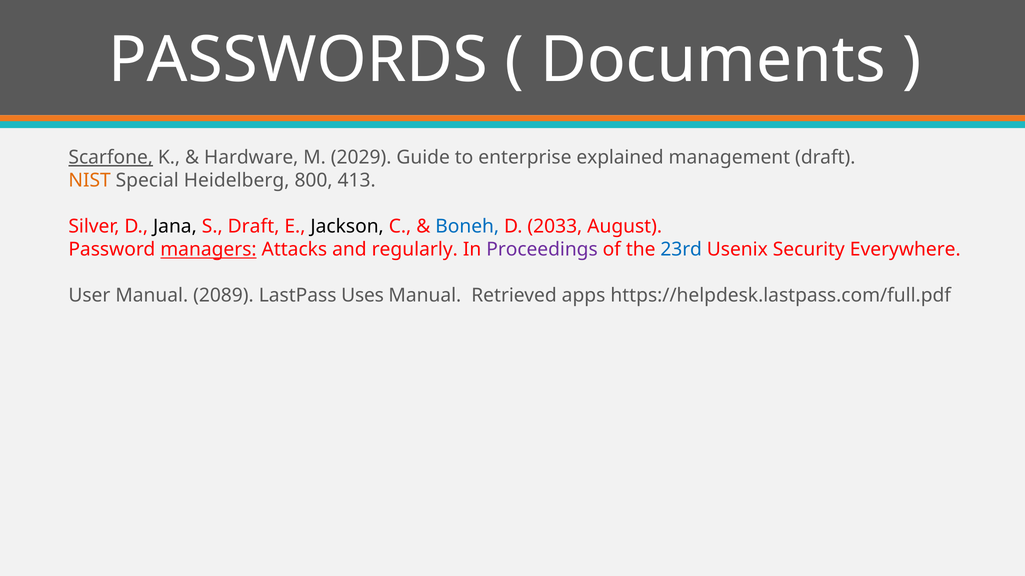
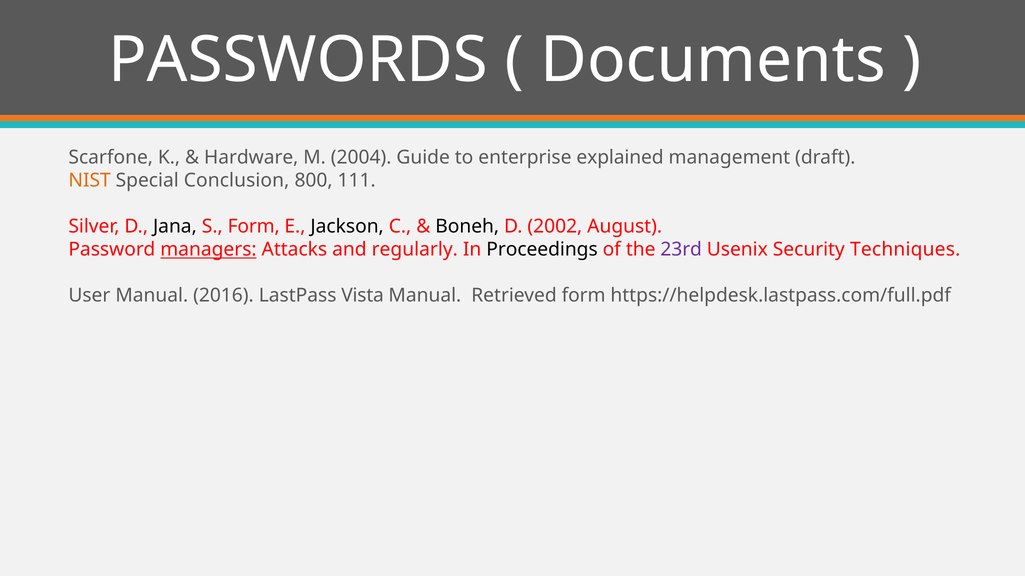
Scarfone underline: present -> none (111, 158)
2029: 2029 -> 2004 (361, 158)
Heidelberg: Heidelberg -> Conclusion (237, 181)
413: 413 -> 111 (357, 181)
S Draft: Draft -> Form (254, 227)
Boneh colour: blue -> black (467, 227)
2033: 2033 -> 2002 (555, 227)
Proceedings colour: purple -> black (542, 250)
23rd colour: blue -> purple (681, 250)
Everywhere: Everywhere -> Techniques (905, 250)
2089: 2089 -> 2016 (223, 296)
Uses: Uses -> Vista (363, 296)
Retrieved apps: apps -> form (584, 296)
